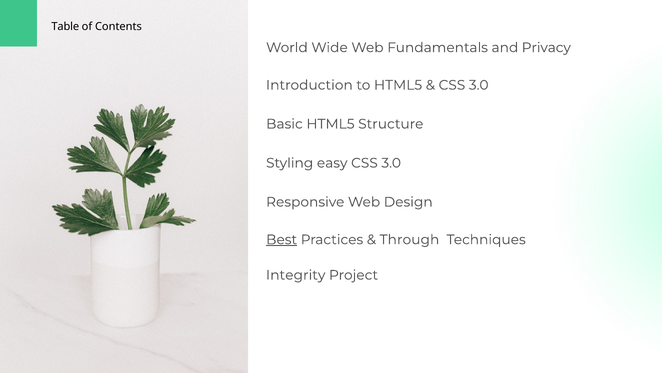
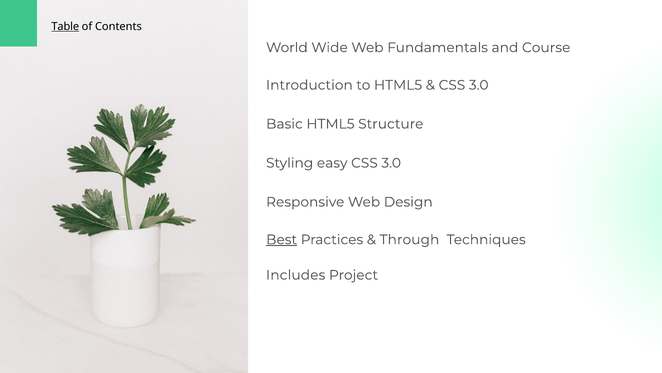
Table underline: none -> present (65, 27)
Privacy: Privacy -> Course (546, 47)
Integrity: Integrity -> Includes (296, 275)
